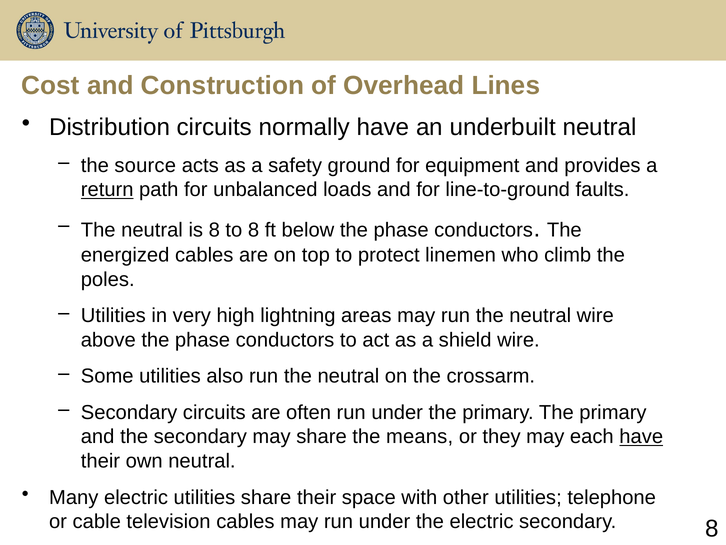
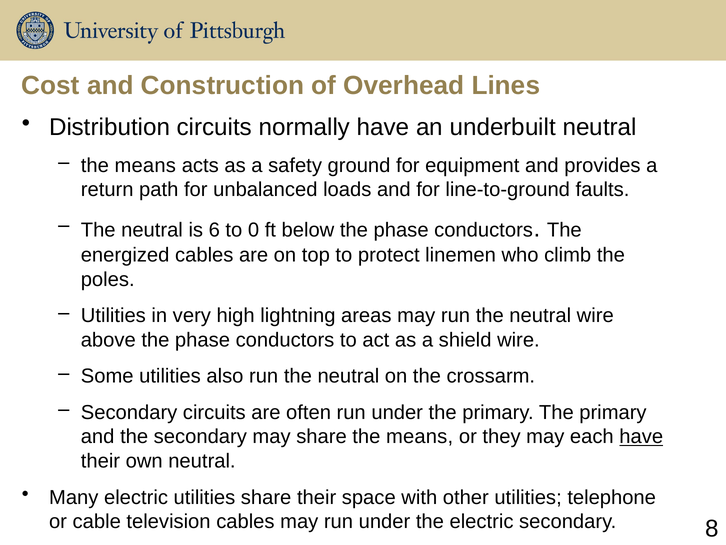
source: source -> means (145, 165)
return underline: present -> none (107, 190)
is 8: 8 -> 6 (214, 230)
to 8: 8 -> 0 (254, 230)
